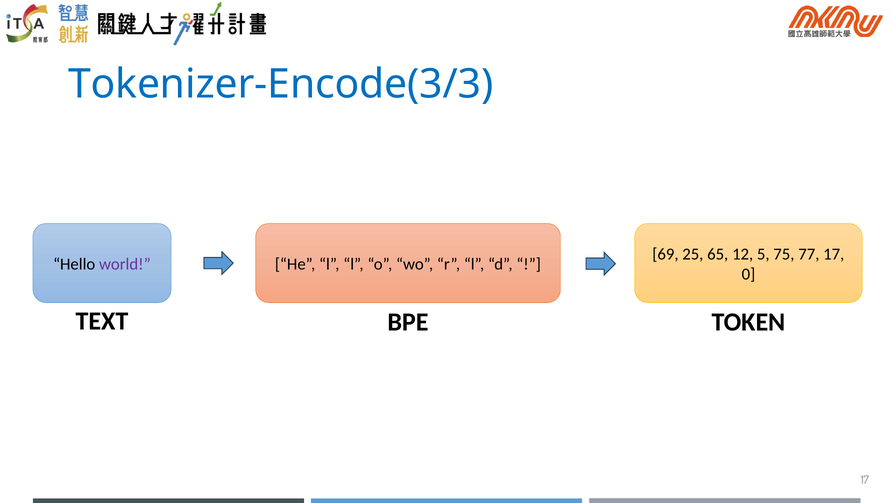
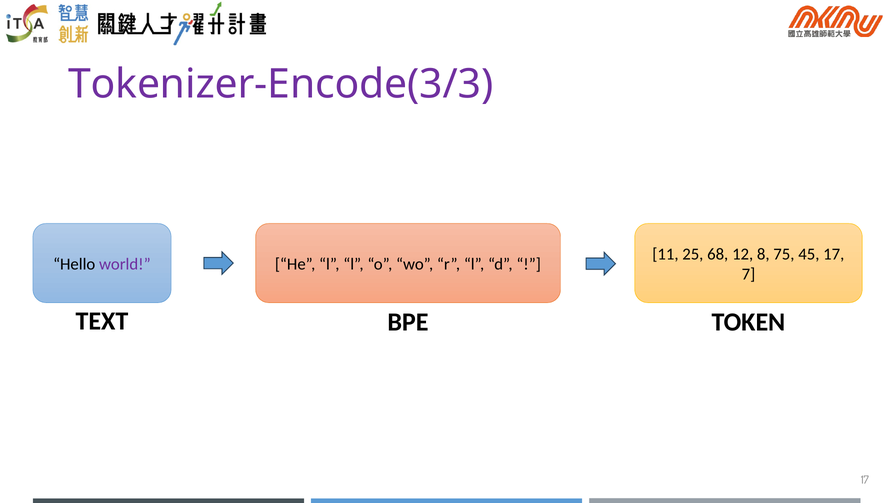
Tokenizer-Encode(3/3 colour: blue -> purple (281, 84)
69: 69 -> 11 (665, 254)
65: 65 -> 68 (718, 254)
5: 5 -> 8 (763, 254)
77: 77 -> 45 (809, 254)
0: 0 -> 7 (748, 274)
